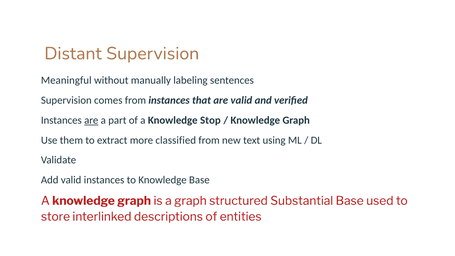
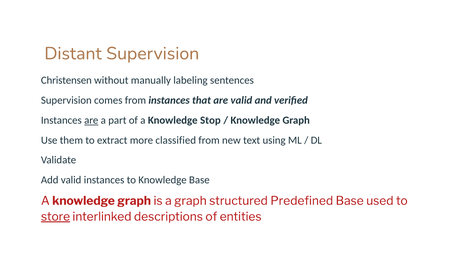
Meaningful: Meaningful -> Christensen (66, 80)
Substantial: Substantial -> Predefined (302, 201)
store underline: none -> present (56, 217)
